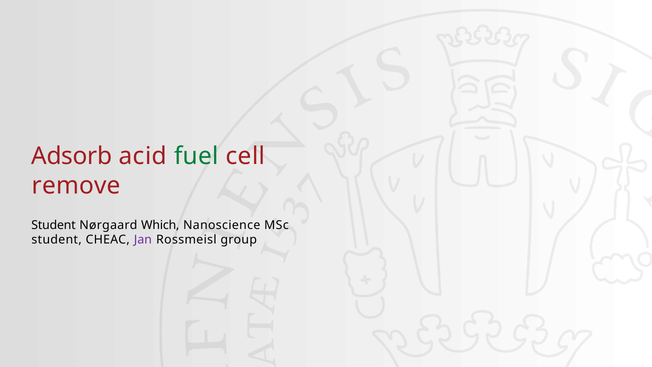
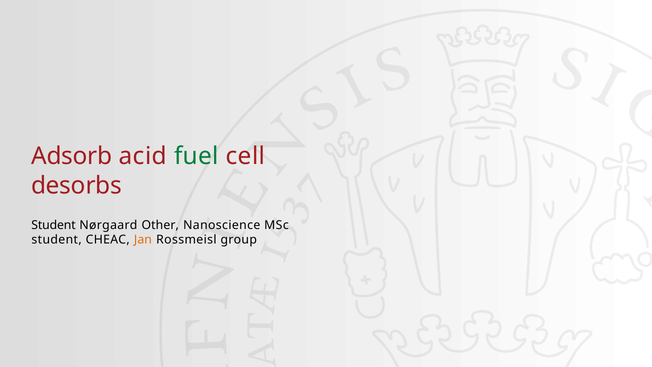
remove: remove -> desorbs (77, 185)
Which: Which -> Other (160, 225)
Jan colour: purple -> orange (143, 240)
